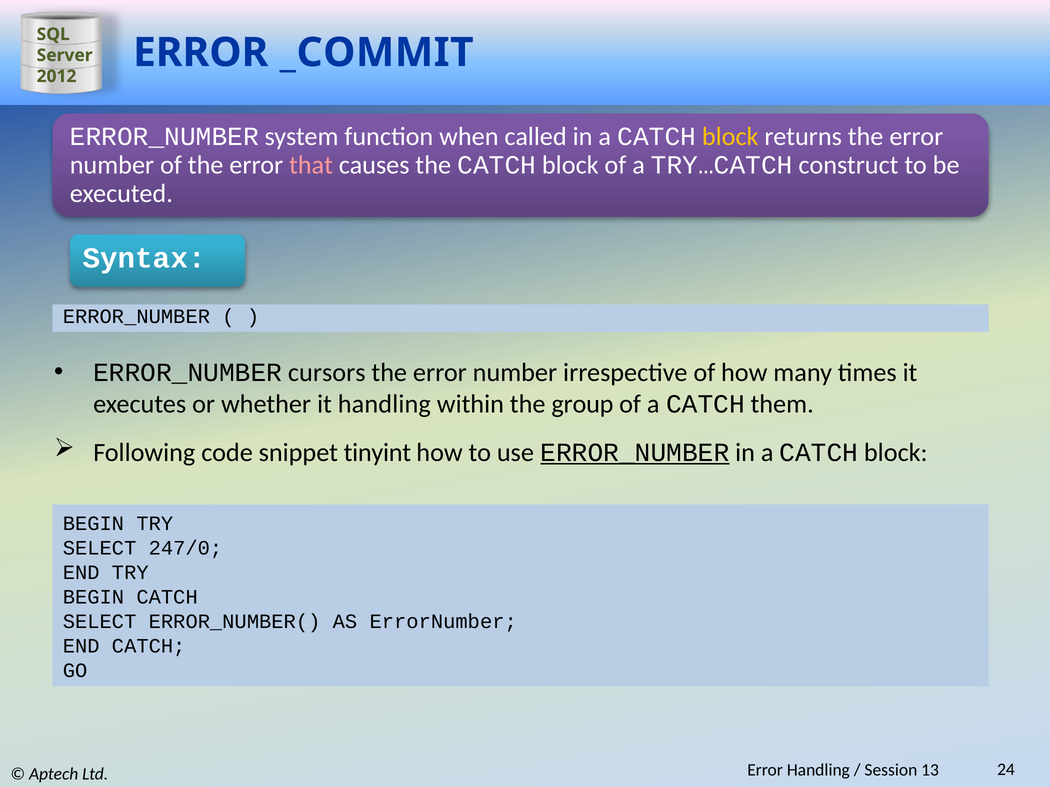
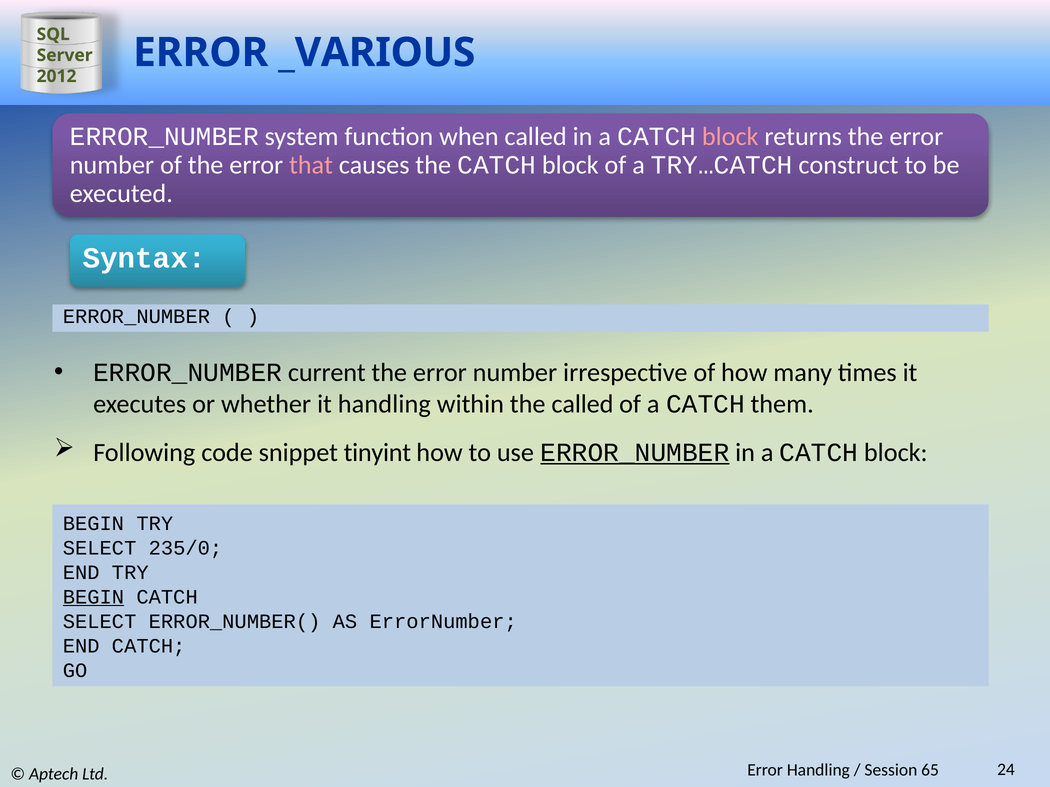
_COMMIT: _COMMIT -> _VARIOUS (377, 53)
block colour: yellow -> pink (730, 137)
cursors: cursors -> current (327, 373)
the group: group -> called (582, 404)
247/0: 247/0 -> 235/0 (185, 548)
BEGIN underline: none -> present (93, 597)
13: 13 -> 65 (930, 770)
